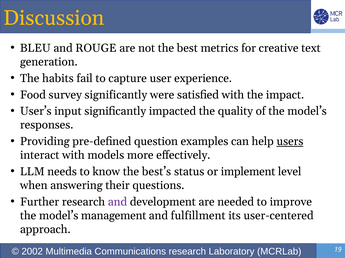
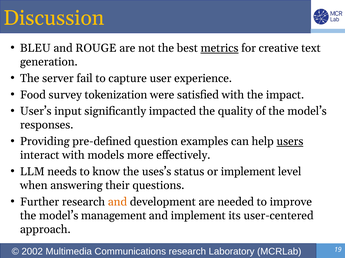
metrics underline: none -> present (220, 48)
habits: habits -> server (58, 79)
survey significantly: significantly -> tokenization (116, 95)
best’s: best’s -> uses’s (157, 172)
and colour: purple -> orange (117, 202)
and fulfillment: fulfillment -> implement (198, 216)
